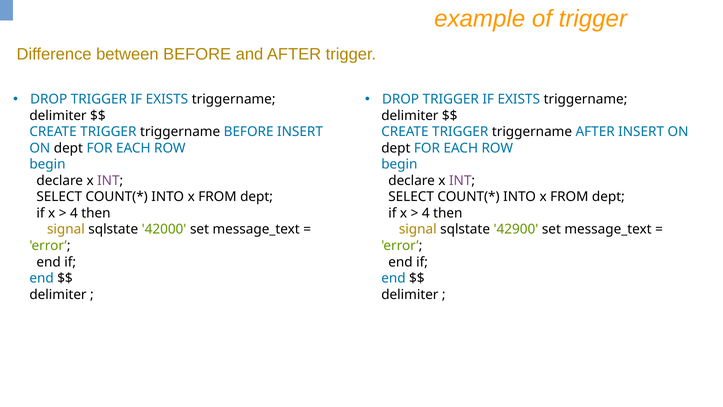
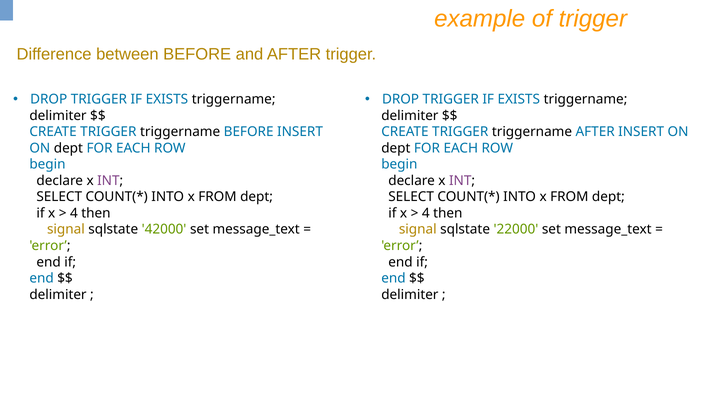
42900: 42900 -> 22000 (516, 229)
